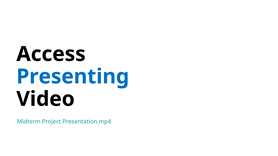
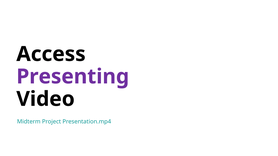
Presenting colour: blue -> purple (73, 77)
